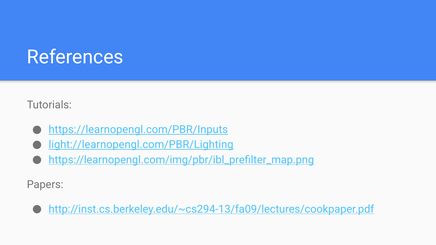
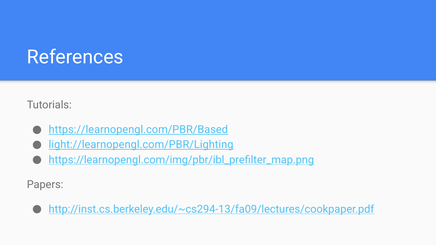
https://learnopengl.com/PBR/Inputs: https://learnopengl.com/PBR/Inputs -> https://learnopengl.com/PBR/Based (138, 130)
